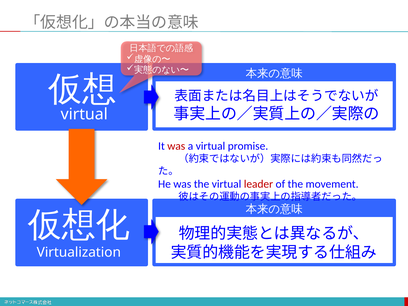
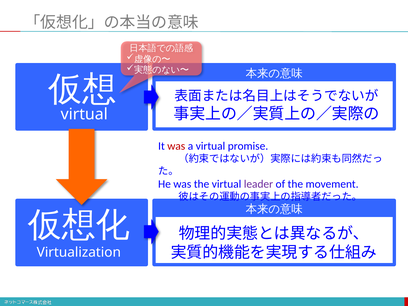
leader colour: red -> purple (258, 184)
